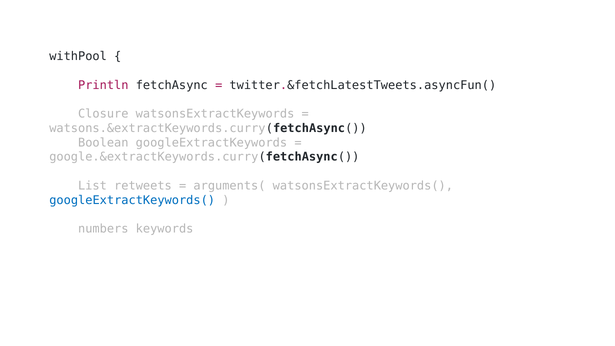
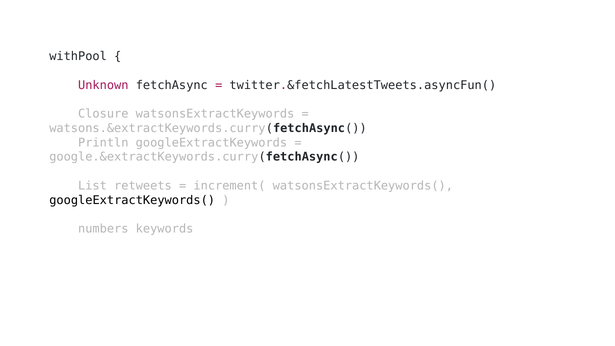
Println: Println -> Unknown (103, 85)
Boolean: Boolean -> Println (103, 143)
arguments(: arguments( -> increment( (229, 186)
googleExtractKeywords( colour: blue -> black (132, 200)
